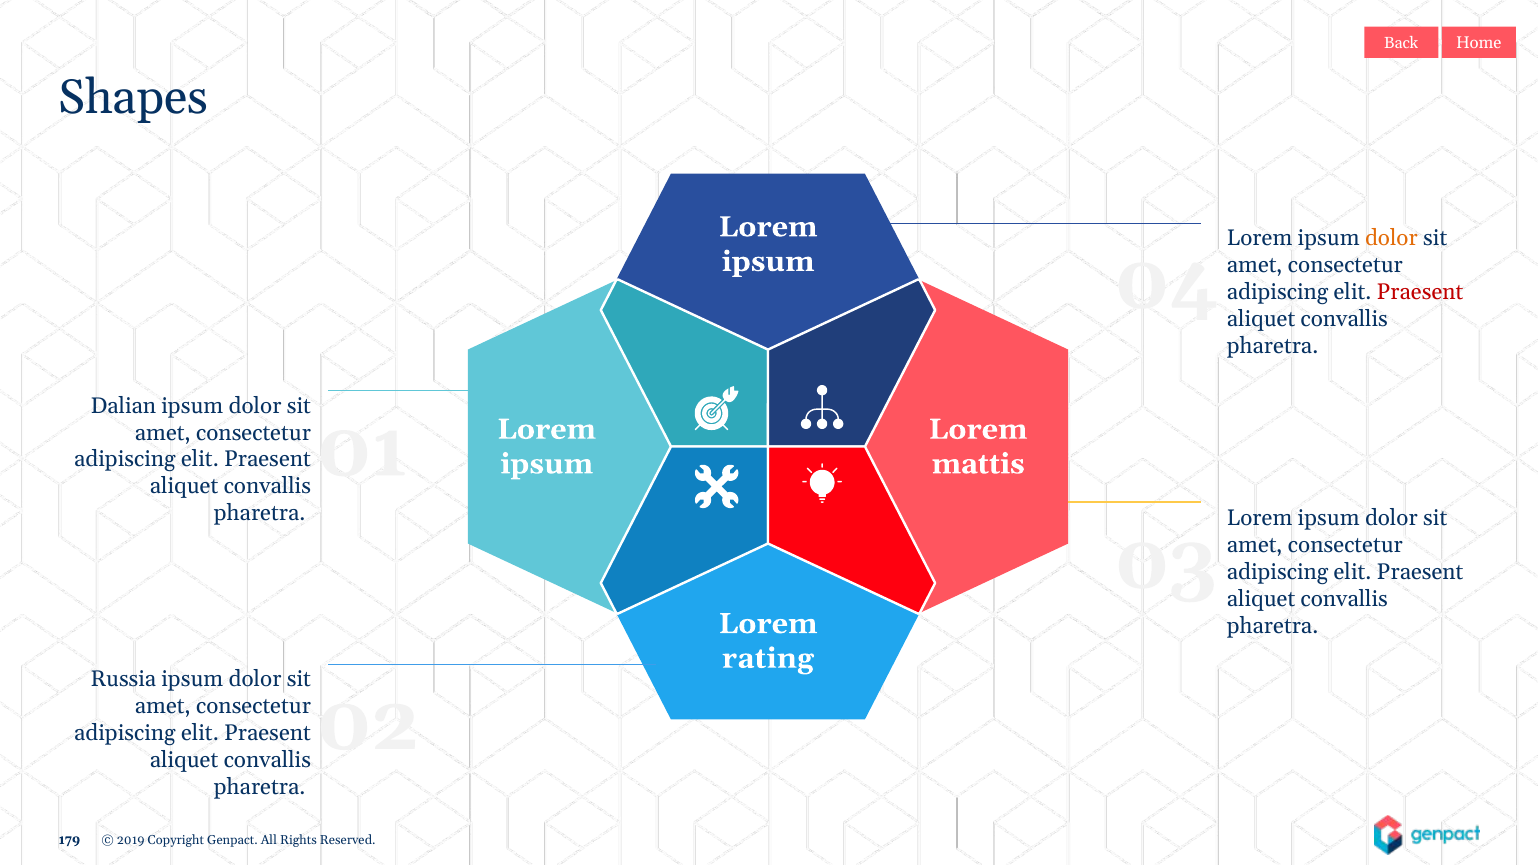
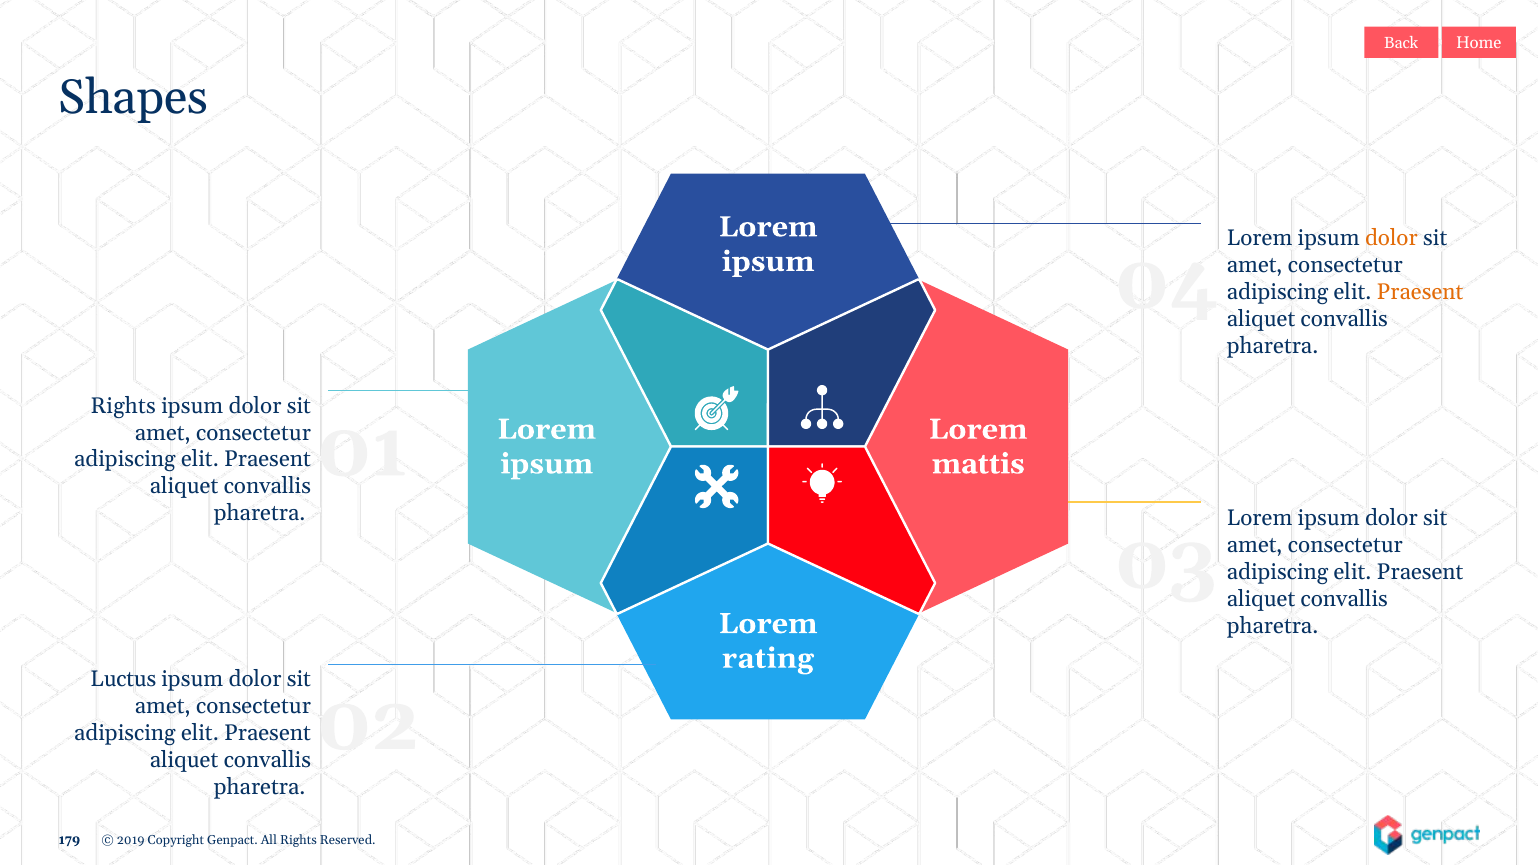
Praesent colour: red -> orange (1420, 292)
Dalian: Dalian -> Rights (123, 406)
Russia: Russia -> Luctus (123, 679)
